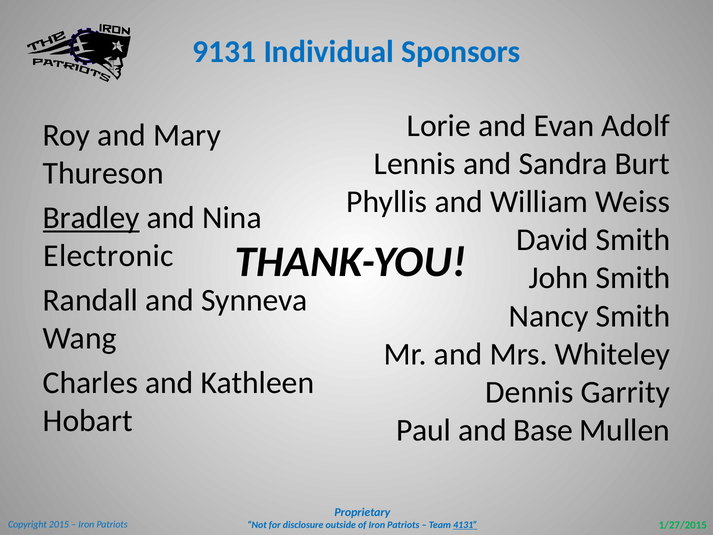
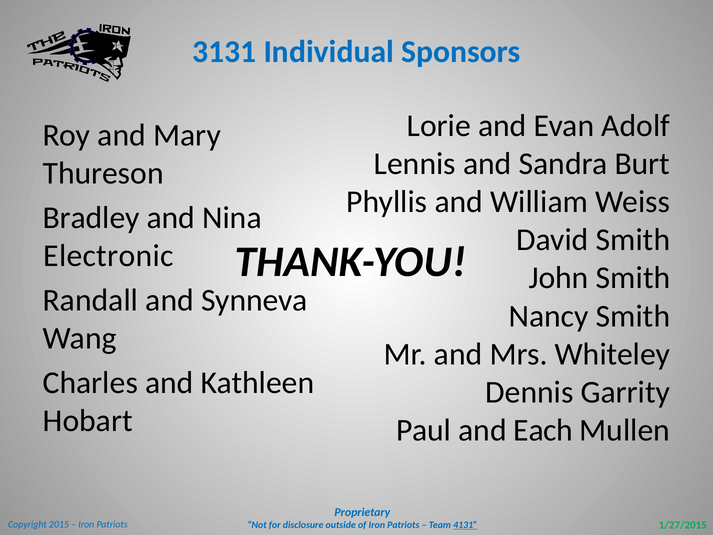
9131: 9131 -> 3131 (224, 52)
Bradley underline: present -> none (91, 218)
Base: Base -> Each (543, 430)
